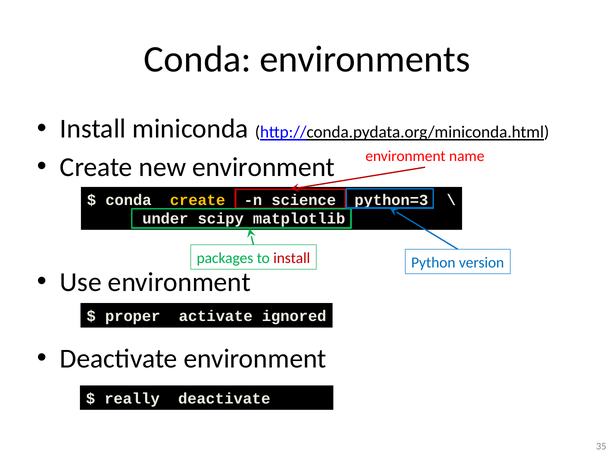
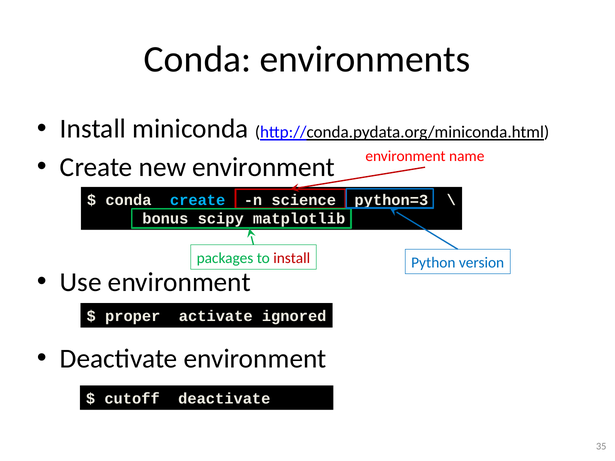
create colour: yellow -> light blue (198, 200)
under: under -> bonus (165, 219)
really: really -> cutoff (132, 399)
